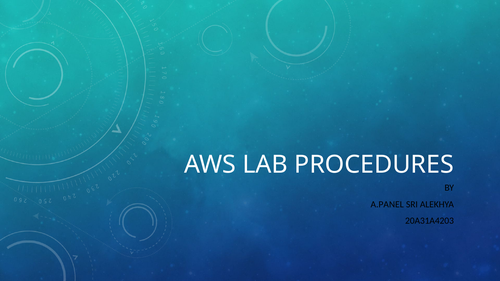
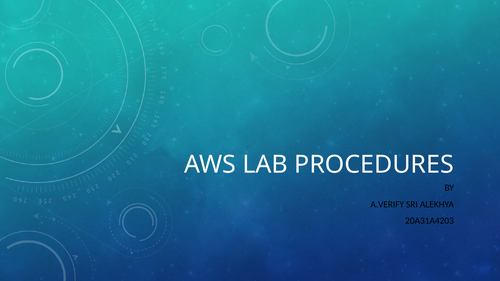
A.PANEL: A.PANEL -> A.VERIFY (387, 204)
